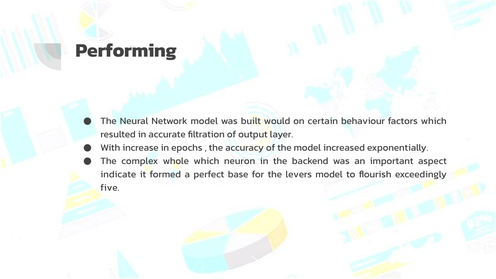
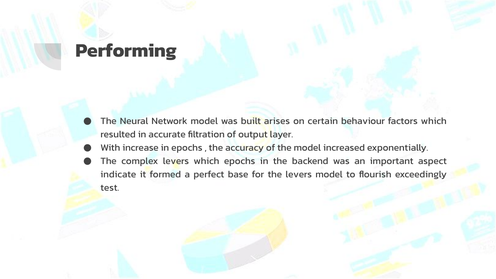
would: would -> arises (277, 121)
complex whole: whole -> levers (176, 161)
which neuron: neuron -> epochs (240, 161)
five: five -> test (110, 188)
